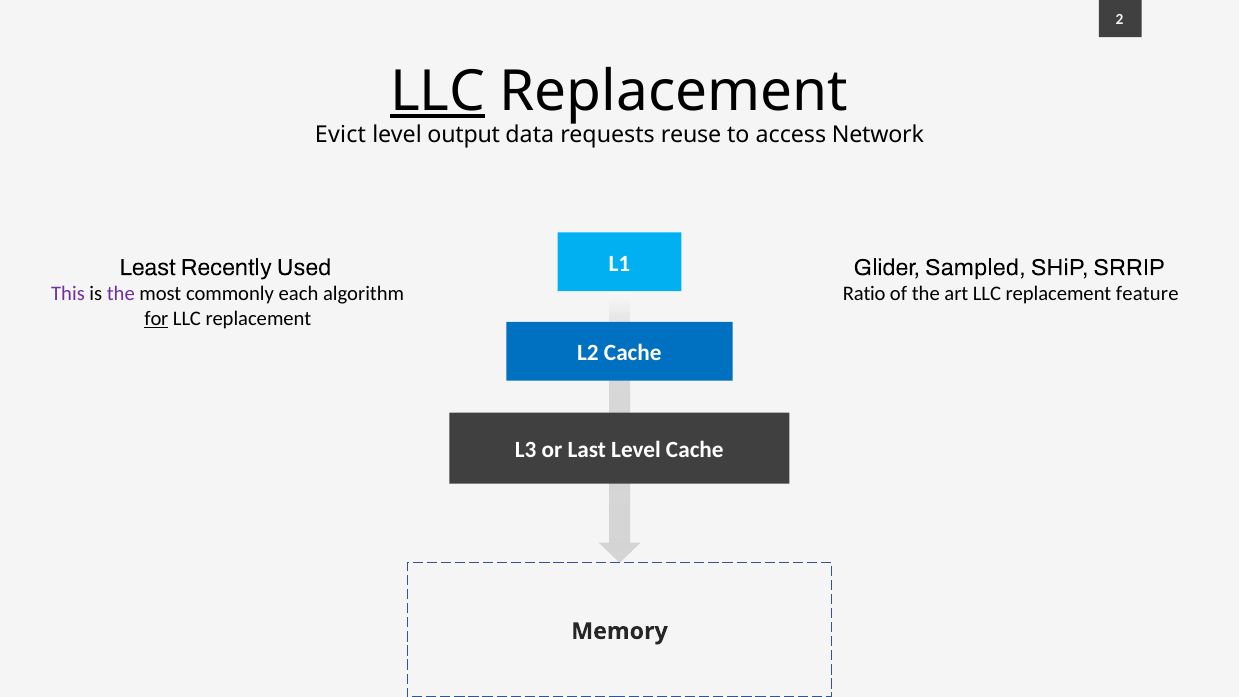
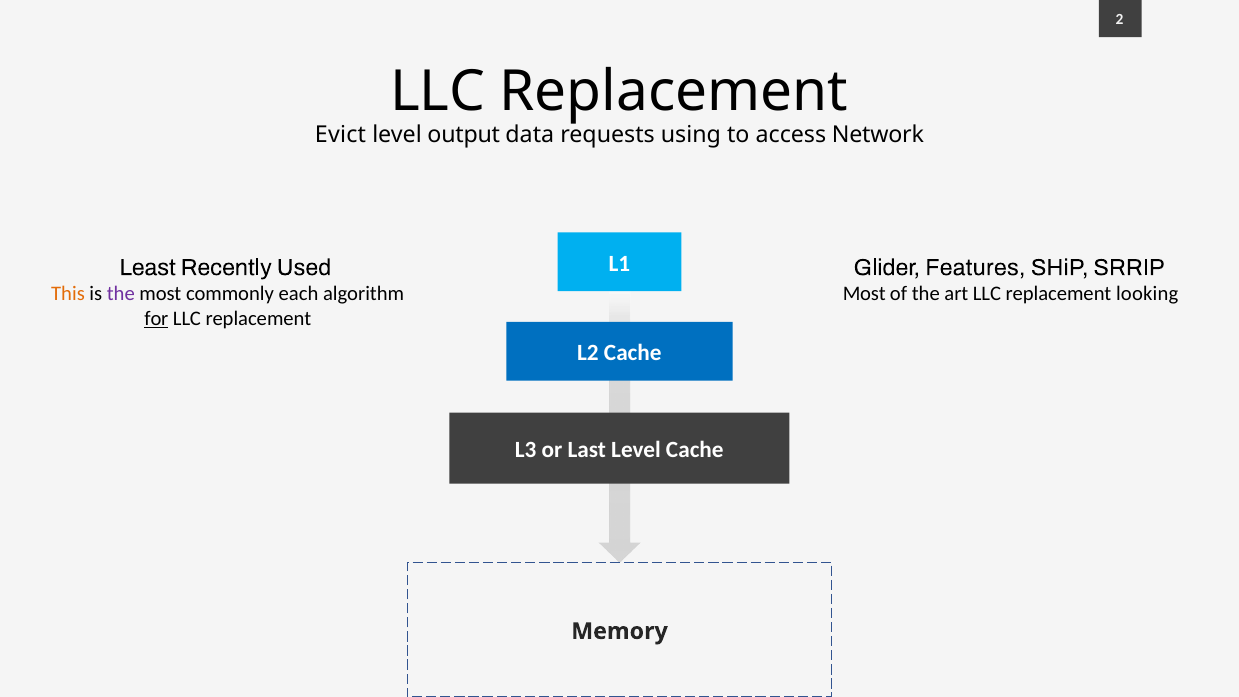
LLC underline: present -> none (438, 92)
reuse: reuse -> using (691, 135)
Sampled: Sampled -> Features (975, 267)
This colour: purple -> orange (68, 294)
Ratio: Ratio -> Most (864, 294)
feature: feature -> looking (1147, 294)
